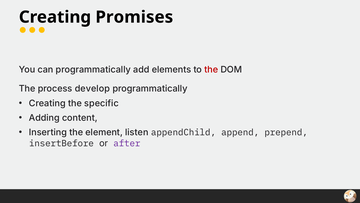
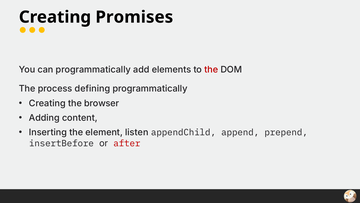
develop: develop -> defining (92, 88)
specific: specific -> browser (102, 103)
after colour: purple -> red (127, 143)
